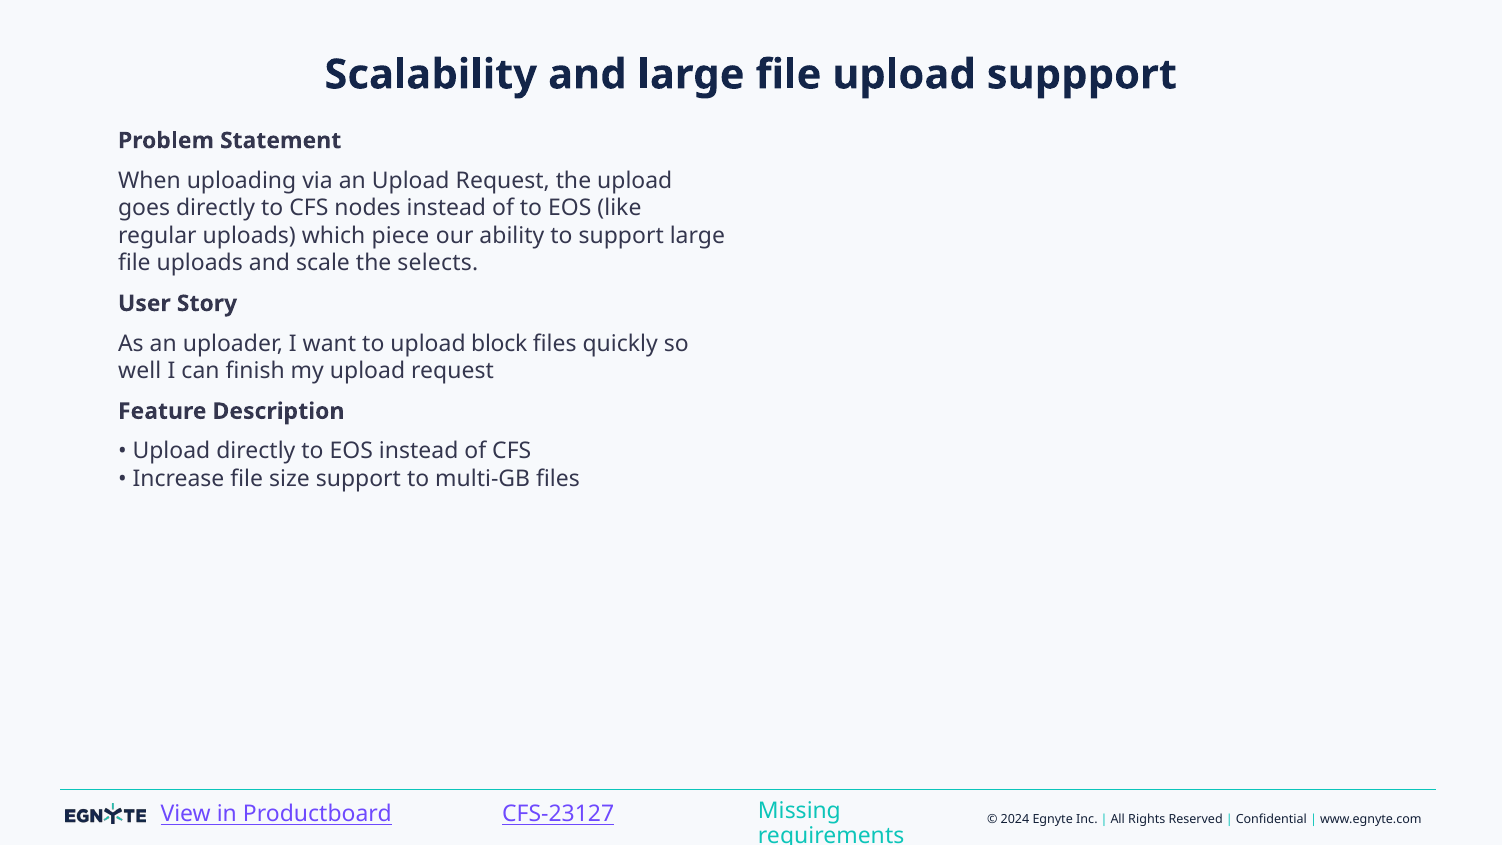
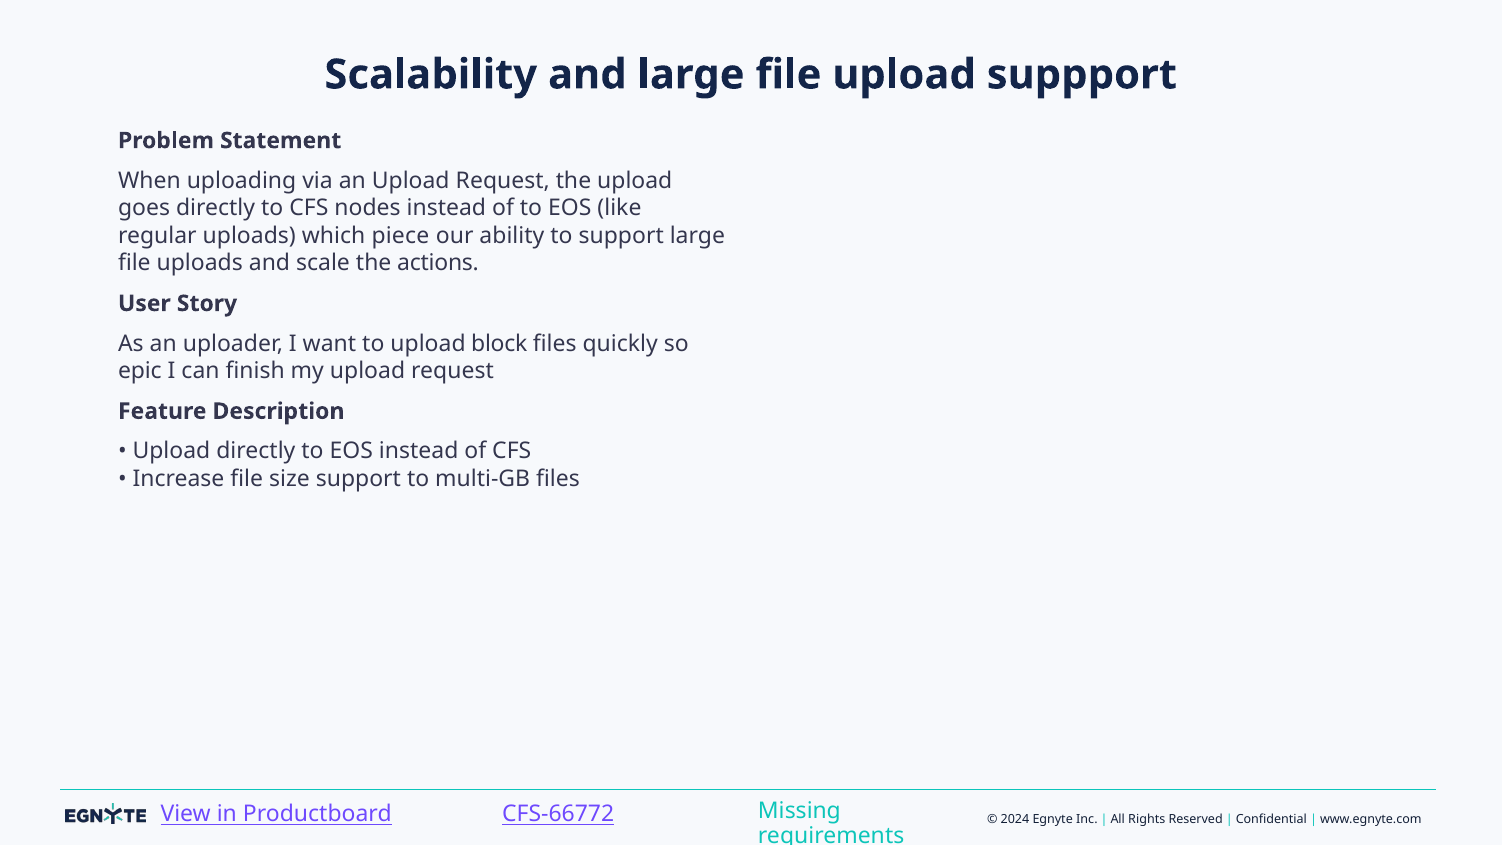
selects: selects -> actions (438, 263)
well: well -> epic (140, 371)
CFS-23127: CFS-23127 -> CFS-66772 (558, 814)
